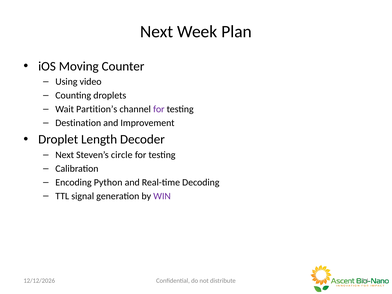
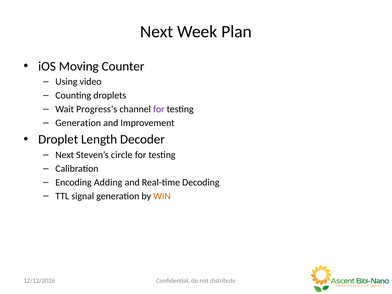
Partition’s: Partition’s -> Progress’s (97, 109)
Destination: Destination -> Generation (78, 123)
Python: Python -> Adding (108, 182)
WIN colour: purple -> orange (162, 196)
